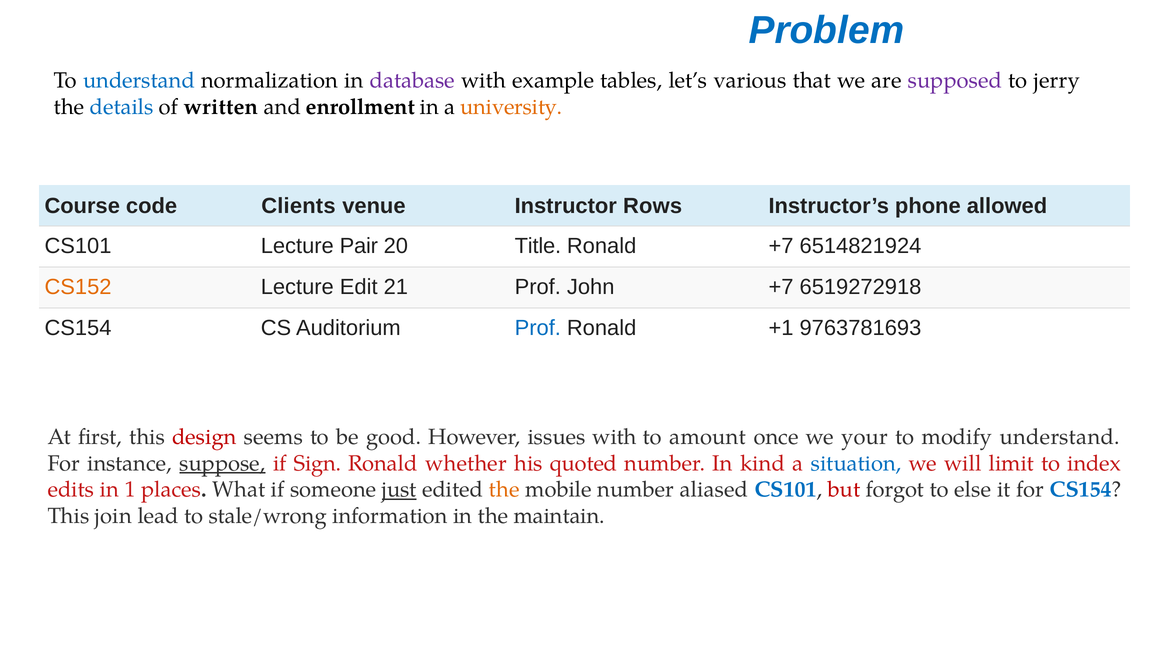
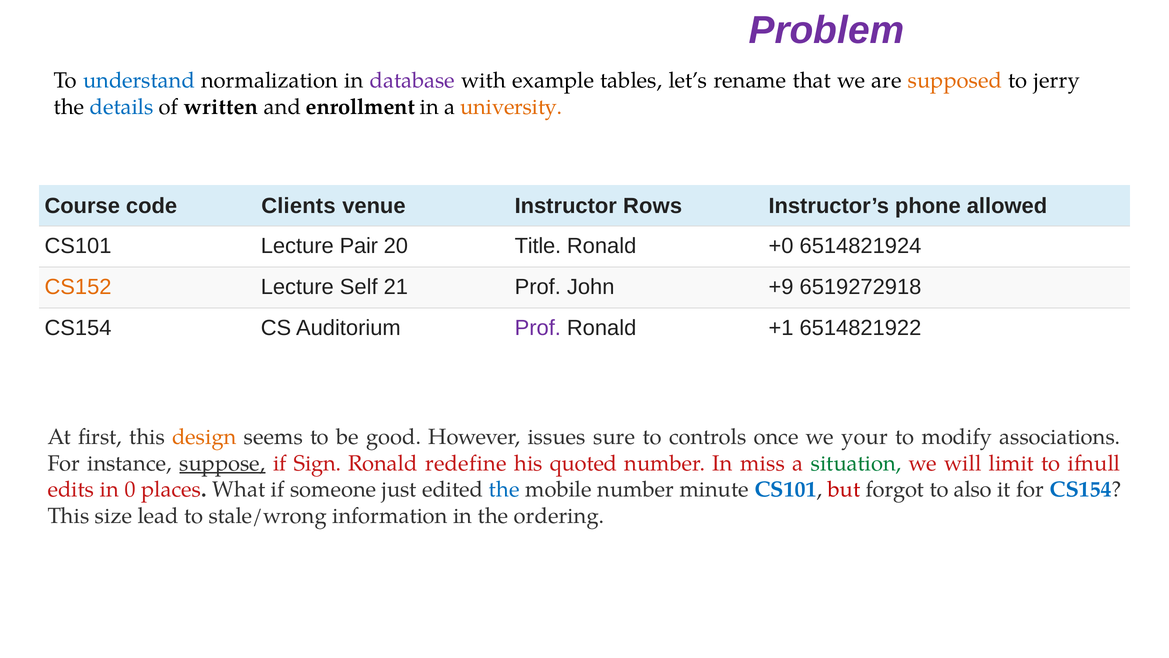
Problem colour: blue -> purple (826, 30)
various: various -> rename (750, 81)
supposed colour: purple -> orange (955, 81)
Ronald +7: +7 -> +0 (781, 246)
Edit: Edit -> Self (359, 287)
John +7: +7 -> +9 (781, 287)
Prof colour: blue -> purple (538, 328)
9763781693: 9763781693 -> 6514821922 (860, 328)
design colour: red -> orange (204, 437)
issues with: with -> sure (614, 437)
amount: amount -> controls (708, 437)
modify understand: understand -> associations (1060, 437)
whether: whether -> redefine (466, 463)
kind: kind -> miss (762, 463)
situation colour: blue -> green (856, 463)
index: index -> ifnull (1094, 463)
1: 1 -> 0 (130, 489)
just underline: present -> none (399, 489)
the colour: orange -> blue (504, 489)
aliased: aliased -> minute (714, 489)
else: else -> also (973, 489)
join: join -> size (113, 516)
maintain: maintain -> ordering (559, 516)
